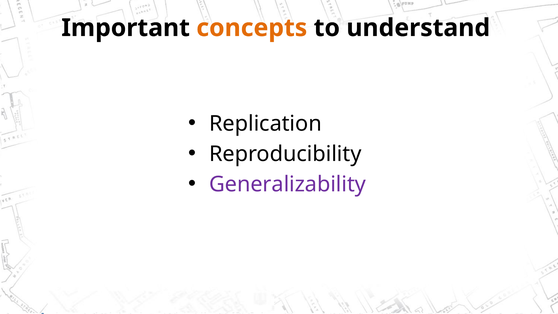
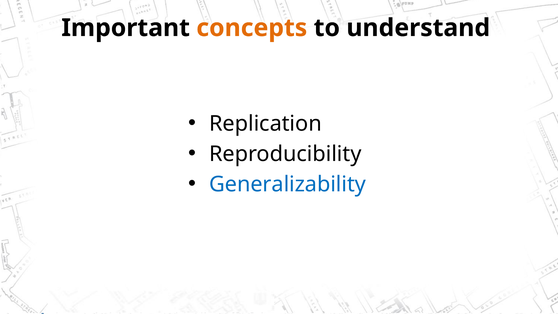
Generalizability colour: purple -> blue (288, 184)
